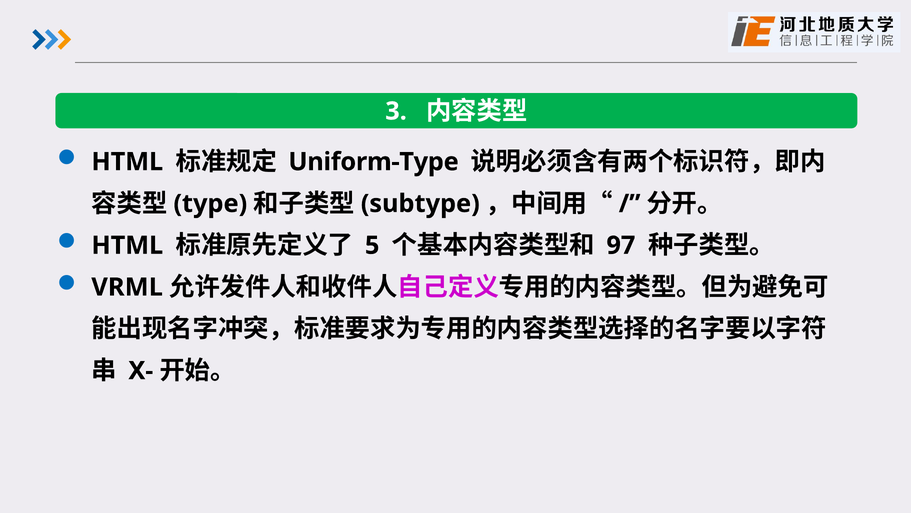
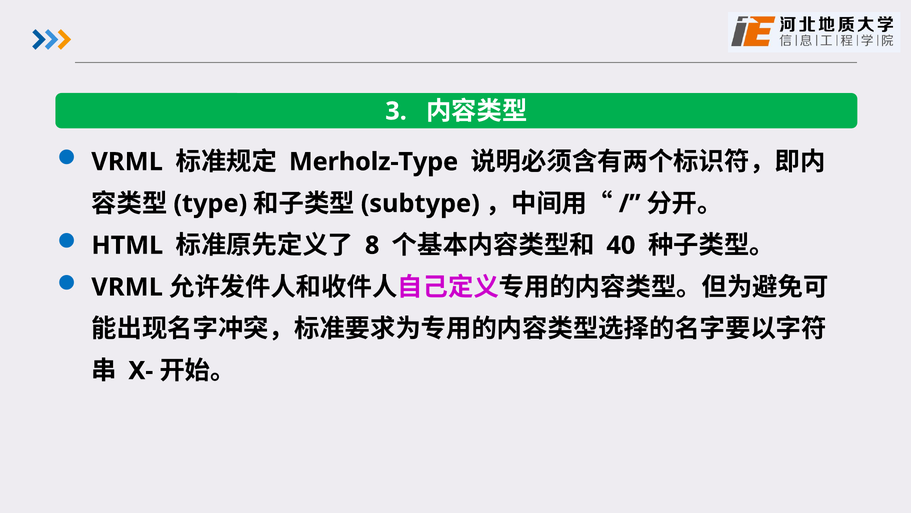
HTML: HTML -> VRML (127, 162)
Uniform-Type: Uniform-Type -> Merholz-Type (373, 162)
5: 5 -> 8 (372, 245)
97: 97 -> 40 (621, 245)
